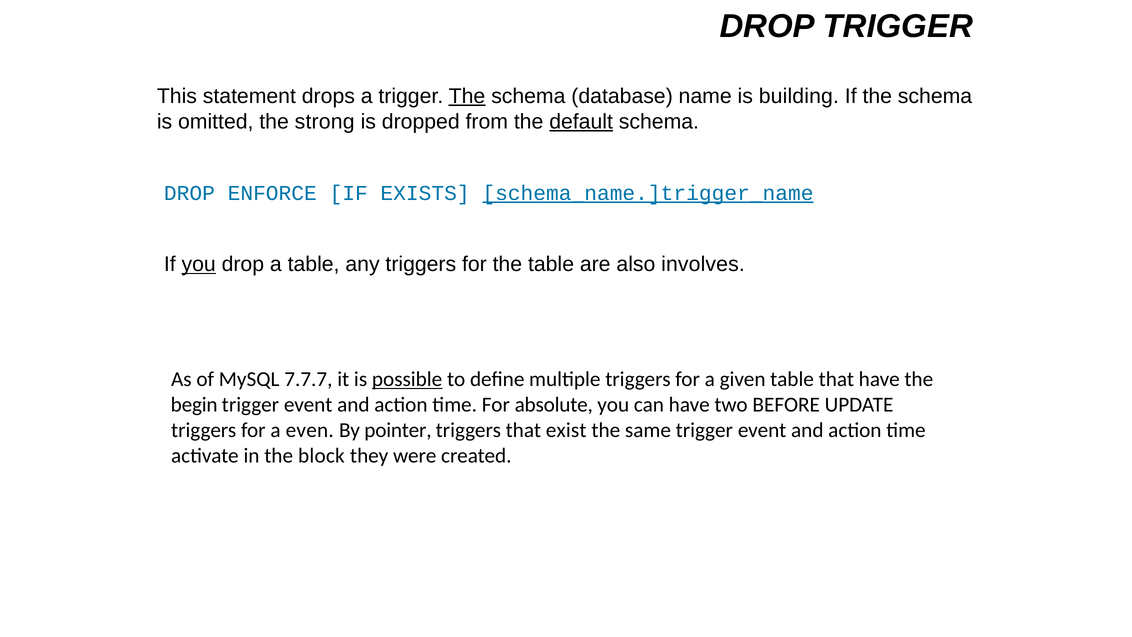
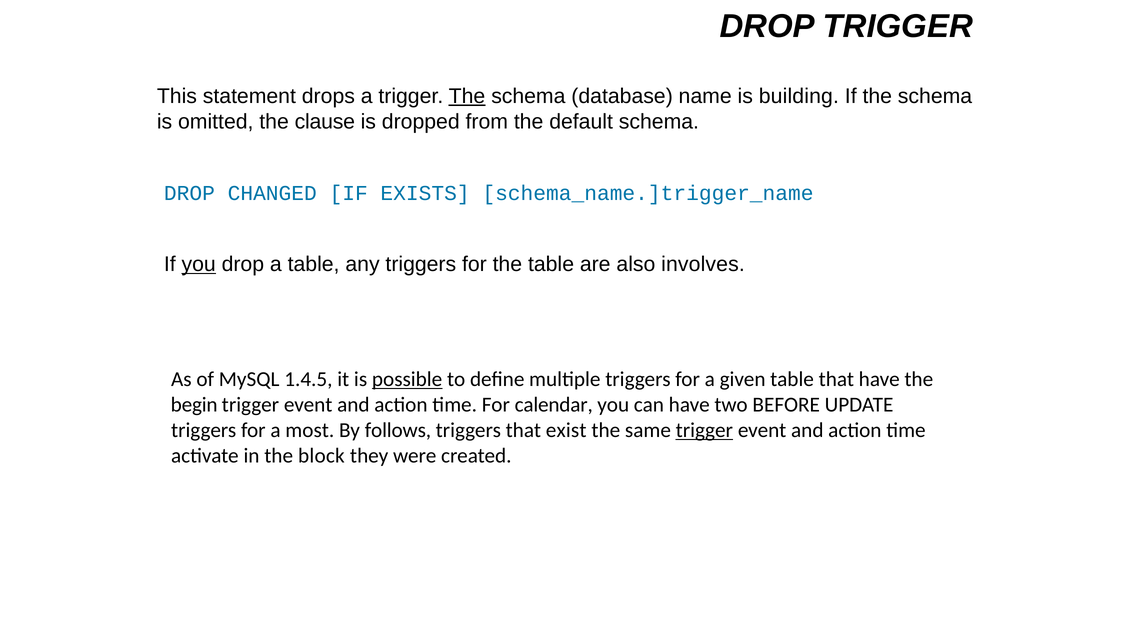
strong: strong -> clause (325, 122)
default underline: present -> none (581, 122)
ENFORCE: ENFORCE -> CHANGED (272, 193)
schema_name.]trigger_name underline: present -> none (648, 193)
7.7.7: 7.7.7 -> 1.4.5 (308, 379)
absolute: absolute -> calendar (554, 405)
even: even -> most (310, 430)
pointer: pointer -> follows (398, 430)
trigger underline: none -> present (704, 430)
